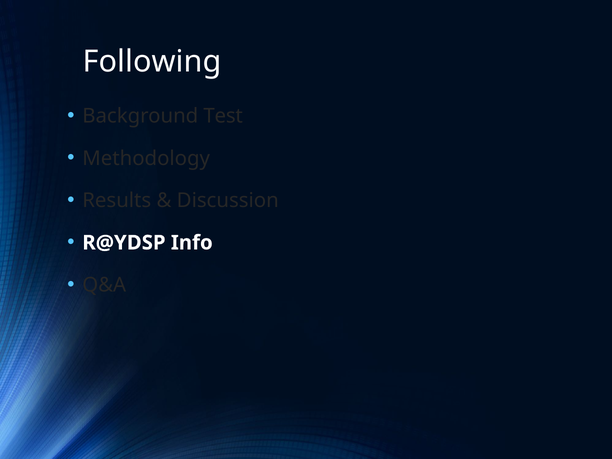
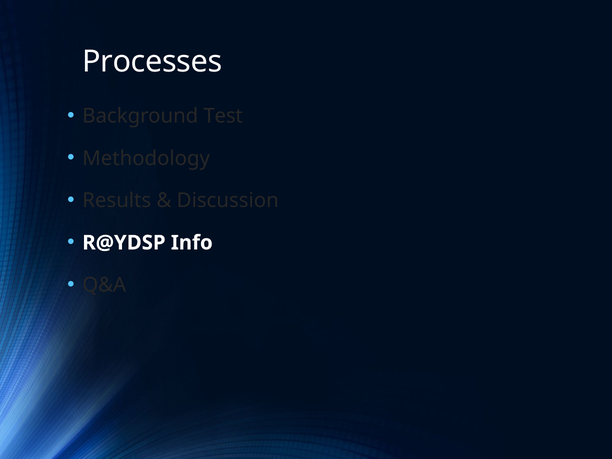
Following: Following -> Processes (152, 62)
